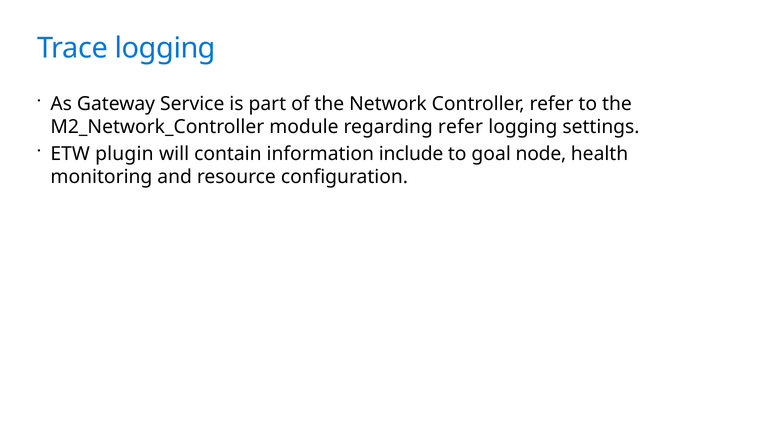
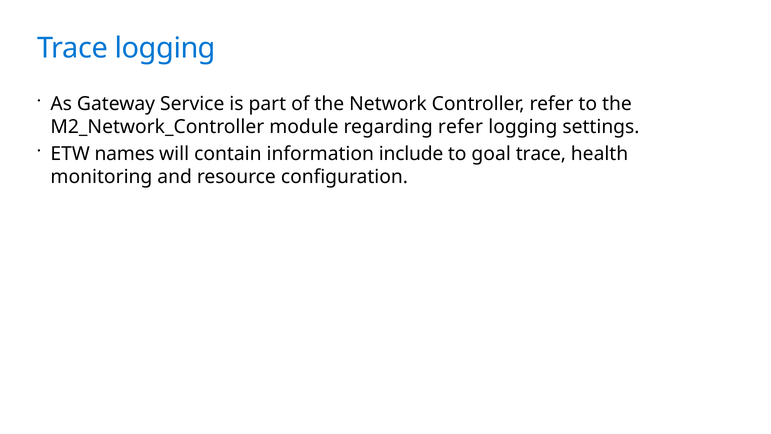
plugin: plugin -> names (125, 154)
goal node: node -> trace (541, 154)
